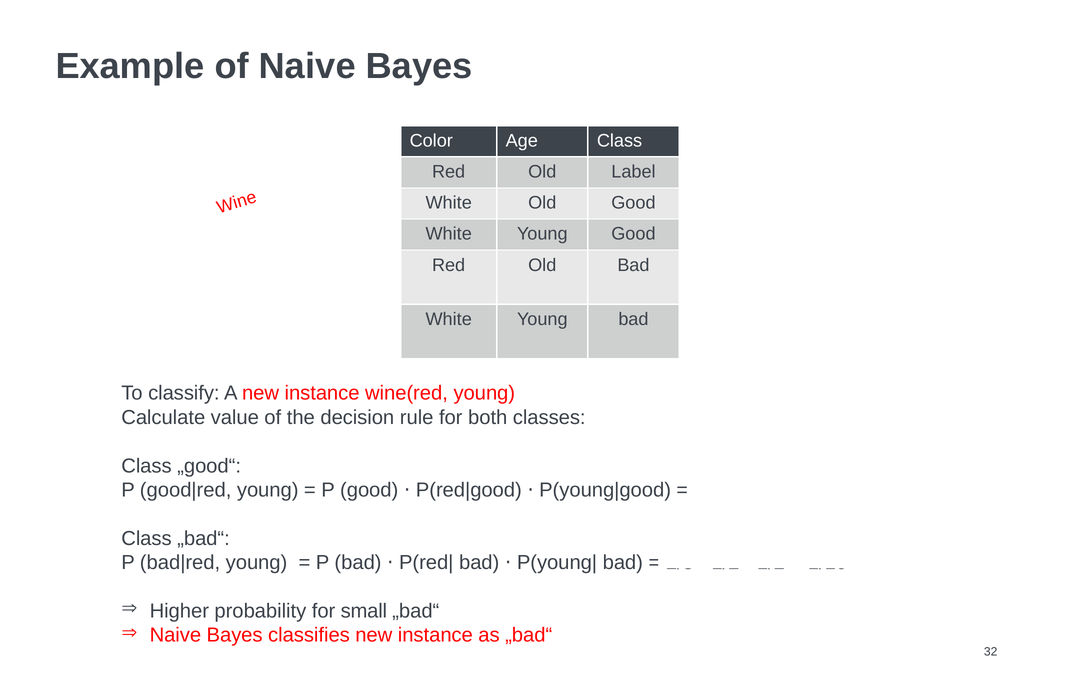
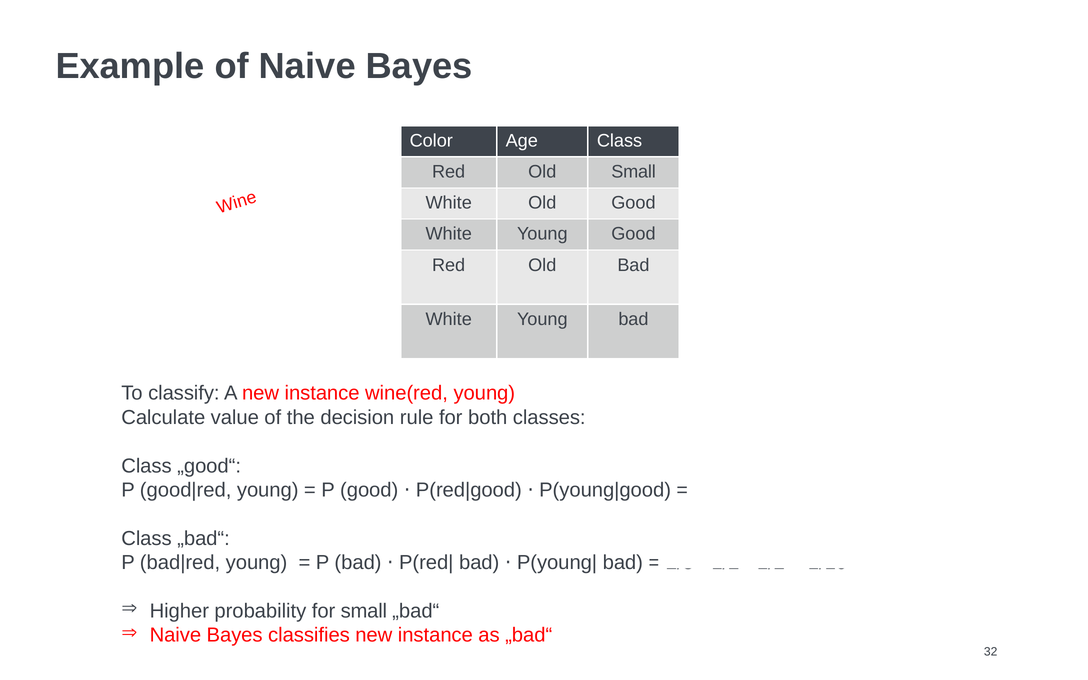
Old Label: Label -> Small (634, 172)
